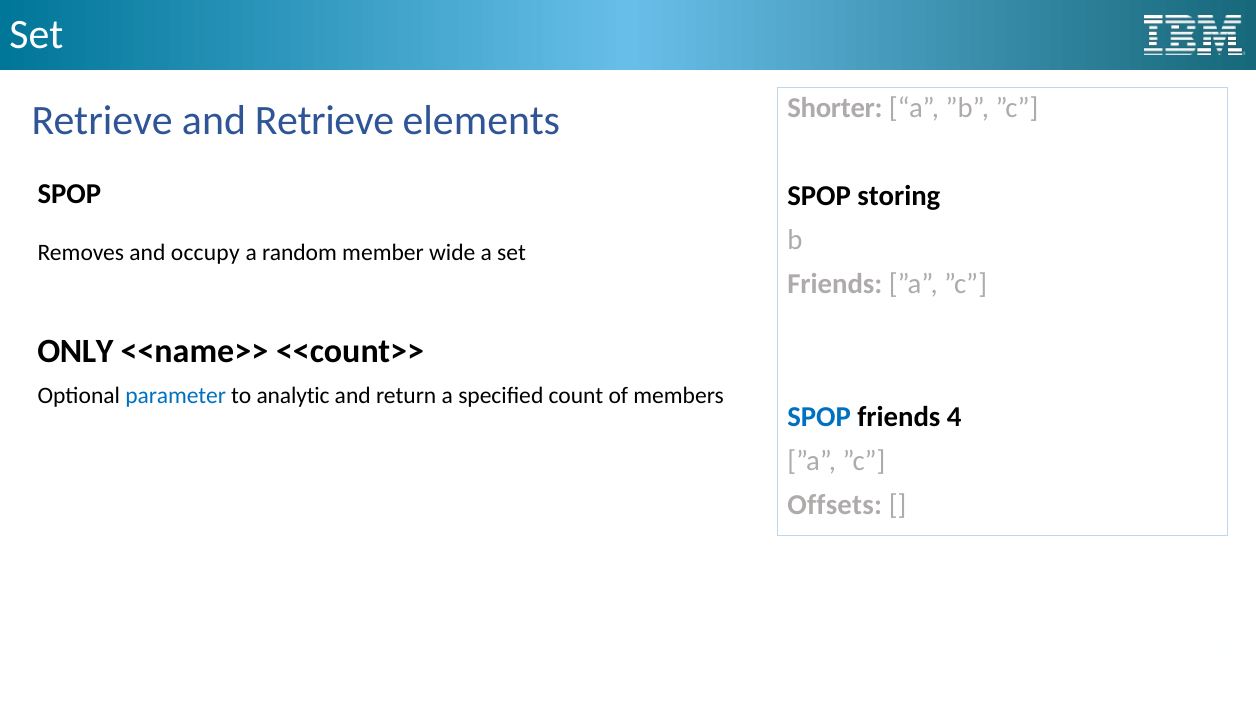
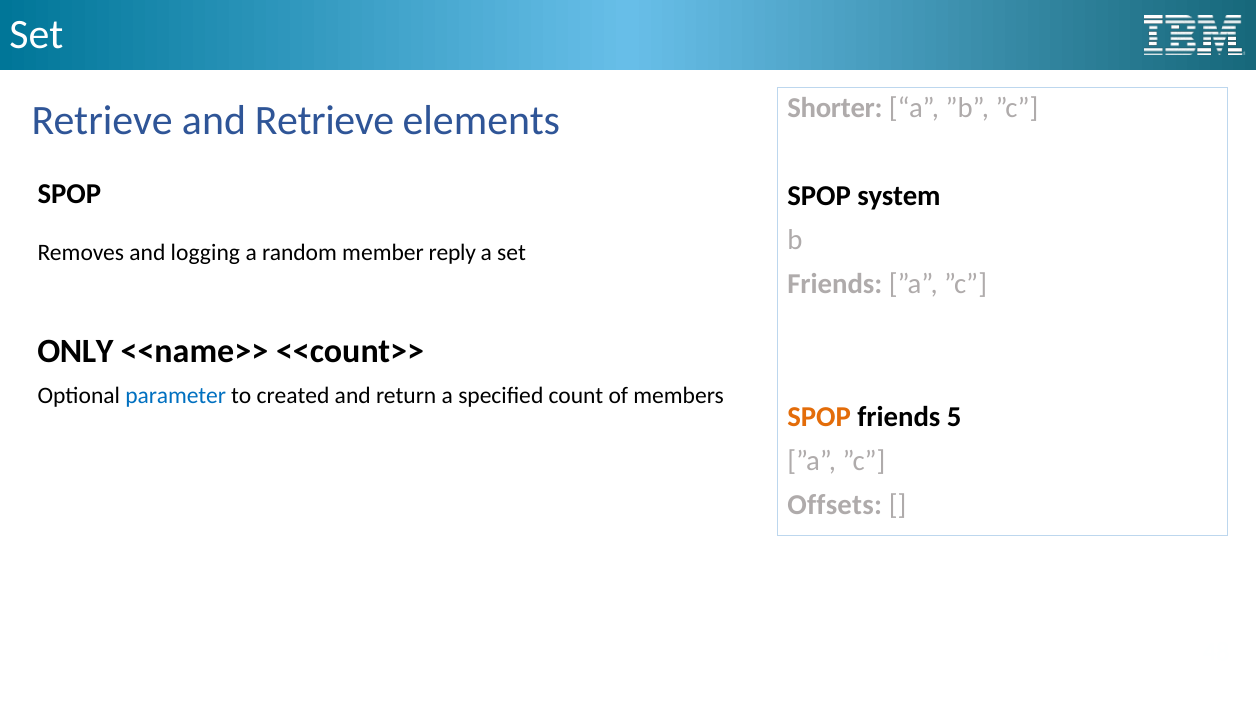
storing: storing -> system (899, 196)
occupy: occupy -> logging (205, 253)
wide: wide -> reply (452, 253)
analytic: analytic -> created (293, 396)
SPOP colour: blue -> orange (819, 417)
4: 4 -> 5 (954, 417)
